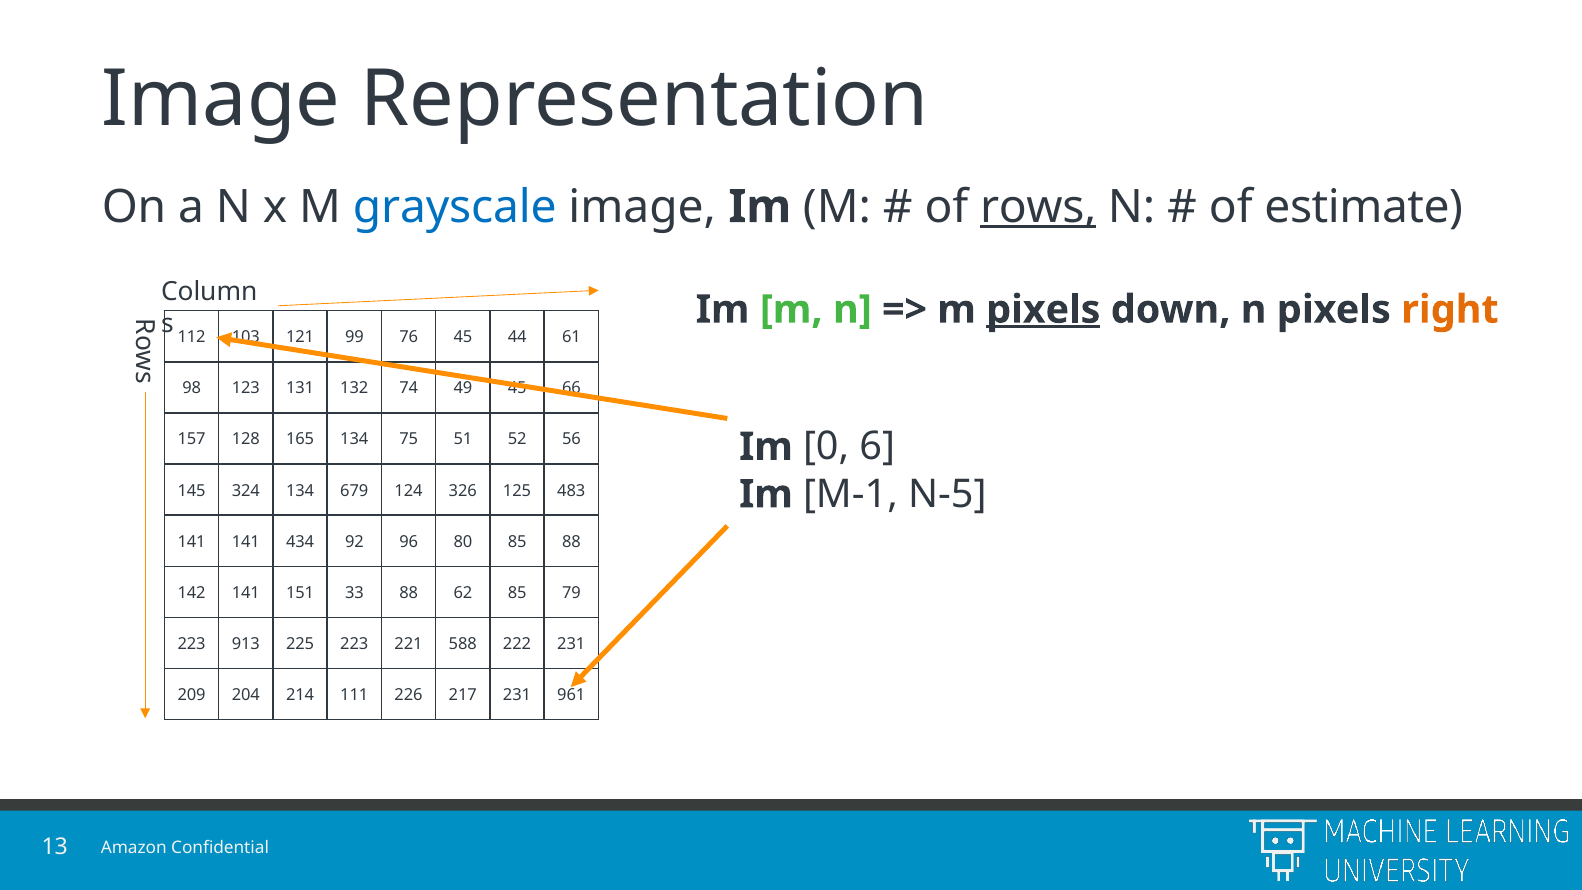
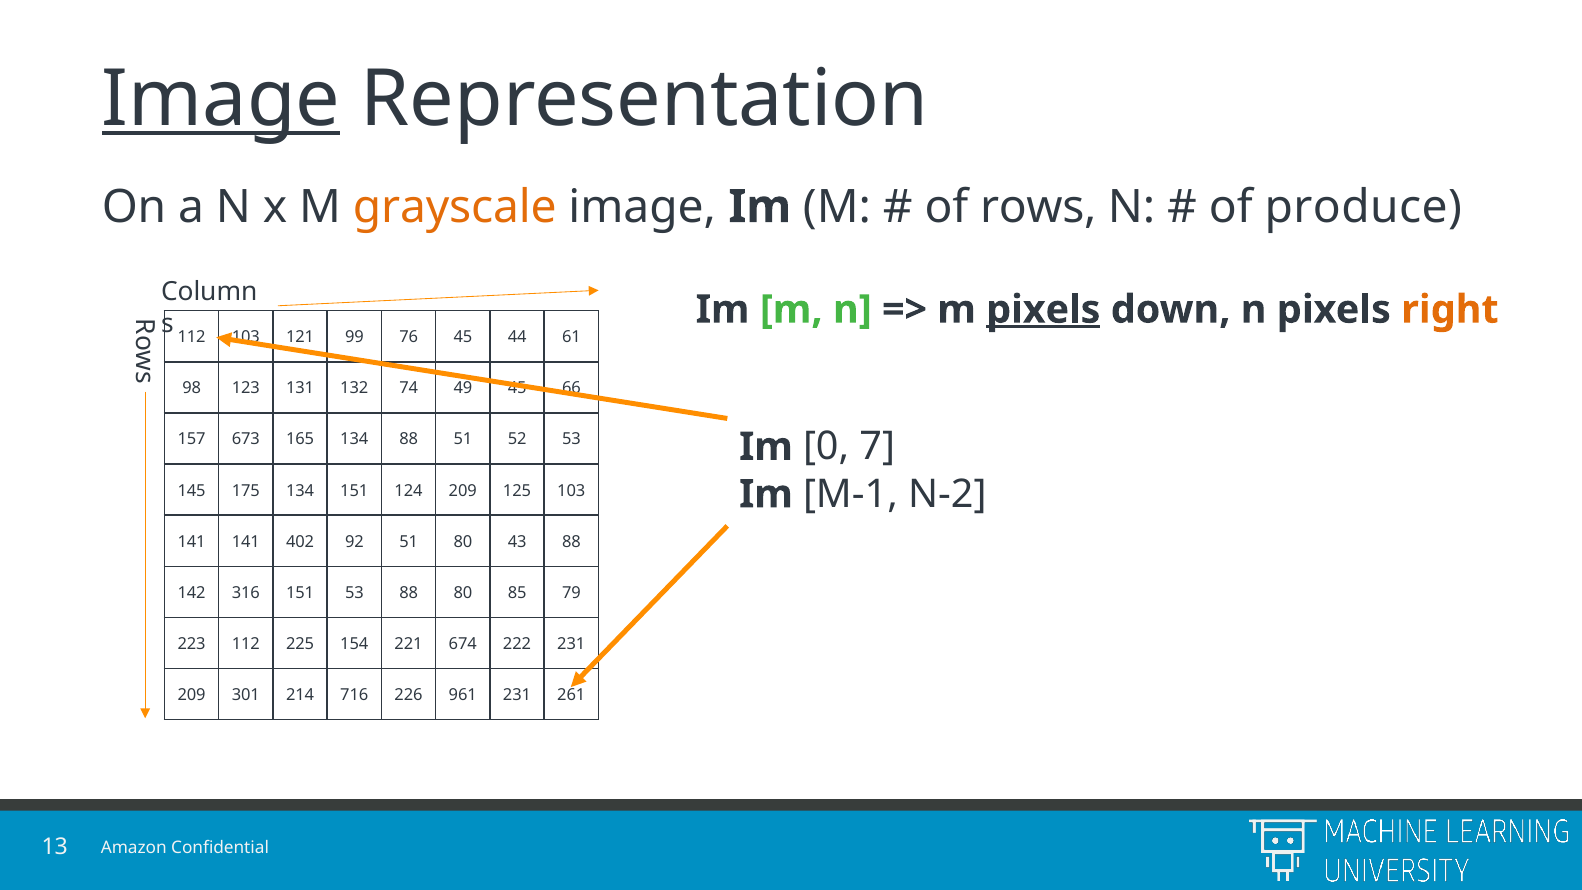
Image underline: none -> present (221, 99)
grayscale colour: blue -> orange (455, 207)
rows underline: present -> none (1038, 207)
estimate: estimate -> produce (1363, 207)
128: 128 -> 673 (246, 440)
134 75: 75 -> 88 (409, 440)
52 56: 56 -> 53 (571, 440)
6: 6 -> 7 (877, 447)
324: 324 -> 175 (246, 491)
134 679: 679 -> 151 (354, 491)
124 326: 326 -> 209 (463, 491)
125 483: 483 -> 103 (571, 491)
N-5: N-5 -> N-2 (947, 494)
434: 434 -> 402 (300, 542)
92 96: 96 -> 51 (409, 542)
80 85: 85 -> 43 (517, 542)
142 141: 141 -> 316 (246, 593)
151 33: 33 -> 53 (354, 593)
88 62: 62 -> 80 (463, 593)
223 913: 913 -> 112 (246, 644)
225 223: 223 -> 154 (354, 644)
588: 588 -> 674 (463, 644)
204: 204 -> 301 (246, 695)
111: 111 -> 716 (354, 695)
217: 217 -> 961 (463, 695)
961: 961 -> 261 (571, 695)
